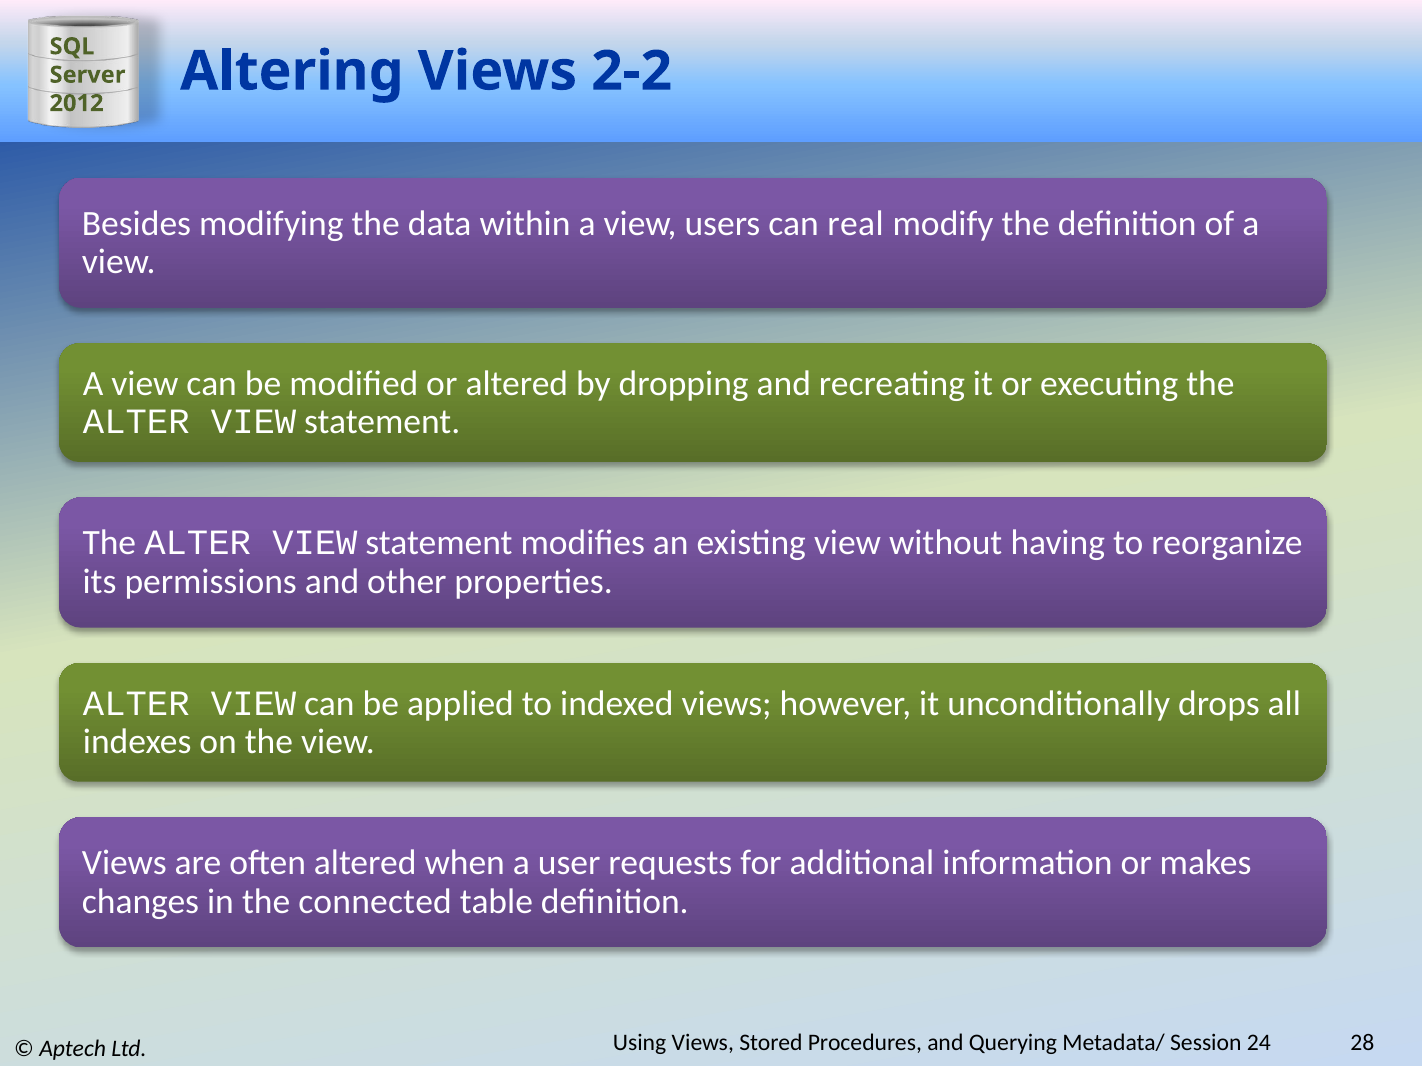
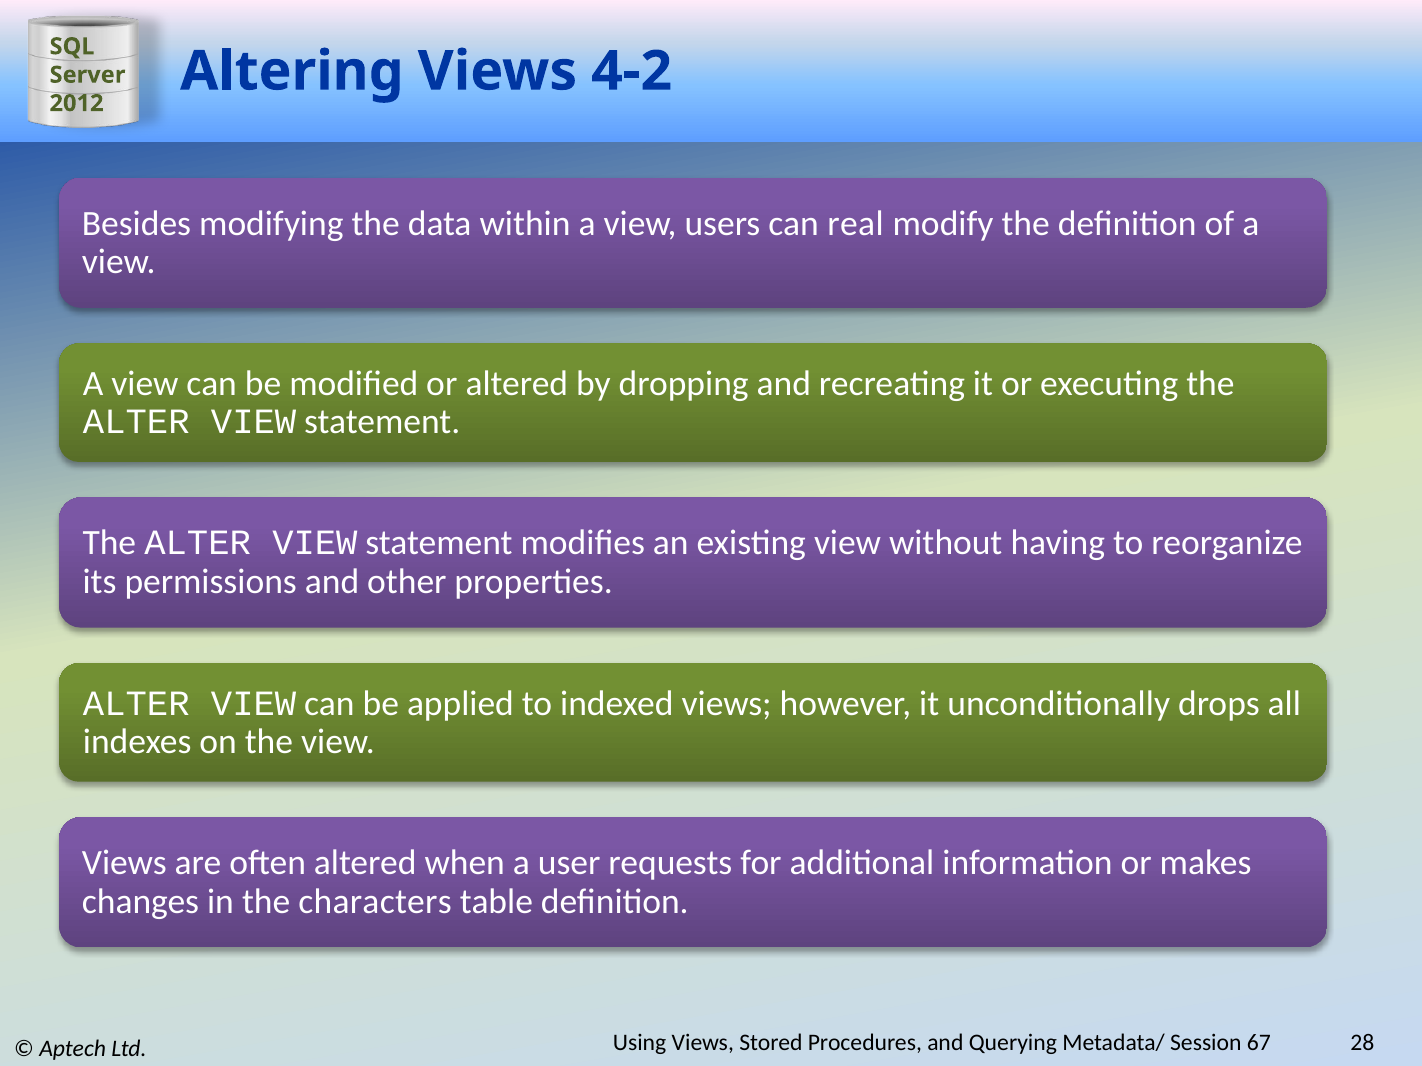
2-2: 2-2 -> 4-2 (632, 71)
connected: connected -> characters (375, 902)
24: 24 -> 67 (1259, 1043)
